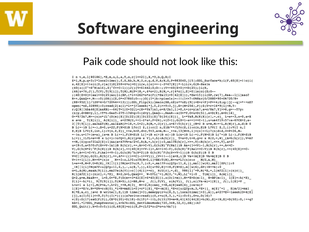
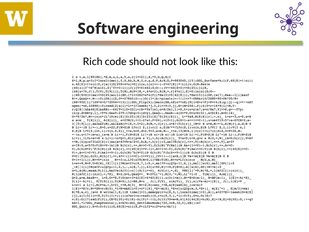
Paik: Paik -> Rich (93, 62)
